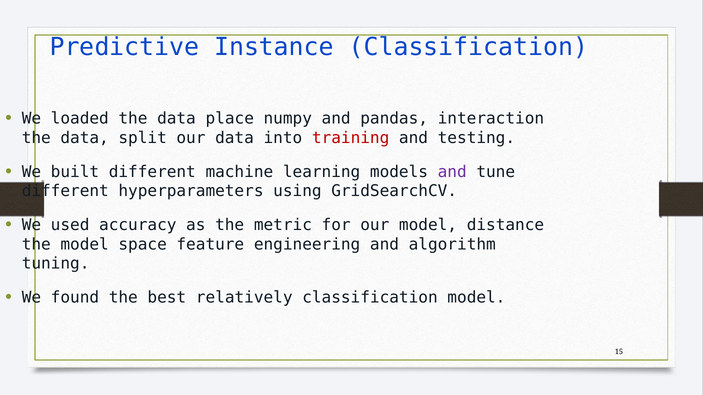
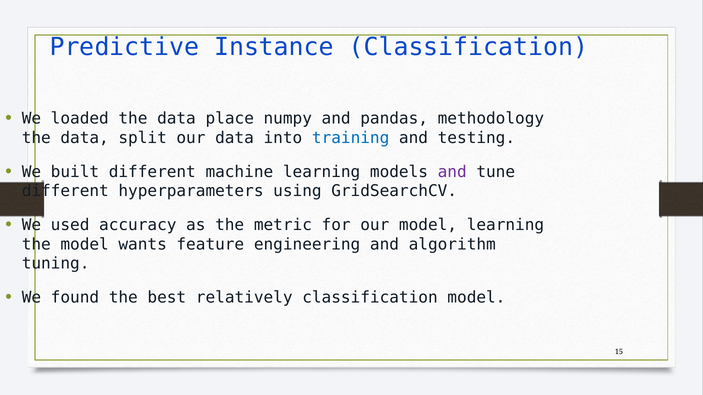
interaction: interaction -> methodology (491, 119)
training colour: red -> blue (351, 138)
model distance: distance -> learning (505, 225)
space: space -> wants (143, 245)
